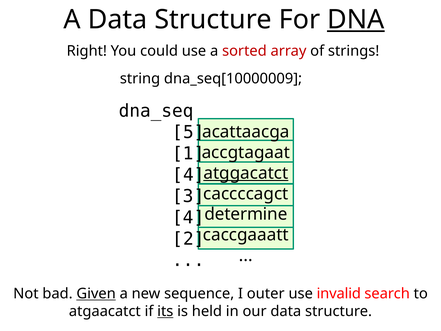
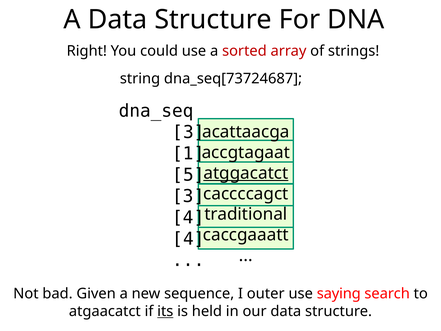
DNA underline: present -> none (356, 19)
dna_seq[10000009: dna_seq[10000009 -> dna_seq[73724687 (233, 78)
5: 5 -> 3 (188, 132)
4: 4 -> 5 (188, 175)
determine: determine -> traditional (246, 214)
2: 2 -> 4 (188, 239)
Given underline: present -> none (96, 293)
invalid: invalid -> saying (339, 293)
